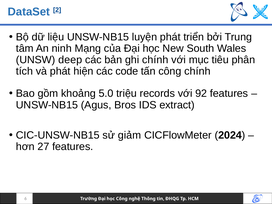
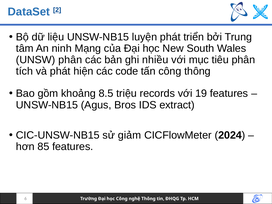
UNSW deep: deep -> phân (70, 60)
ghi chính: chính -> nhiều (155, 60)
công chính: chính -> thông (197, 71)
5.0: 5.0 -> 8.5 (106, 94)
92: 92 -> 19 (201, 94)
27: 27 -> 85 (43, 147)
